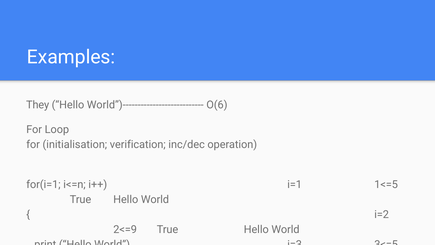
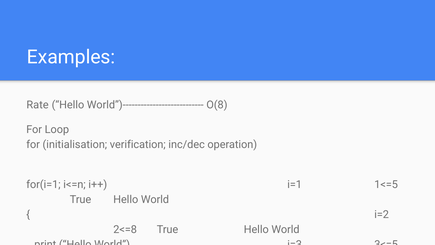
They: They -> Rate (38, 105)
O(6: O(6 -> O(8 (217, 105)
2<=9: 2<=9 -> 2<=8 (125, 229)
